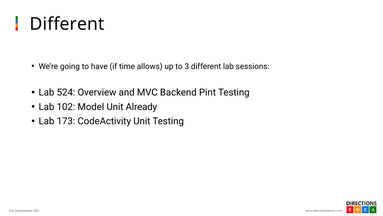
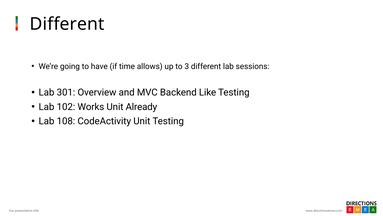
524: 524 -> 301 (66, 92)
Pint: Pint -> Like (208, 92)
Model: Model -> Works (91, 107)
173: 173 -> 108 (66, 121)
